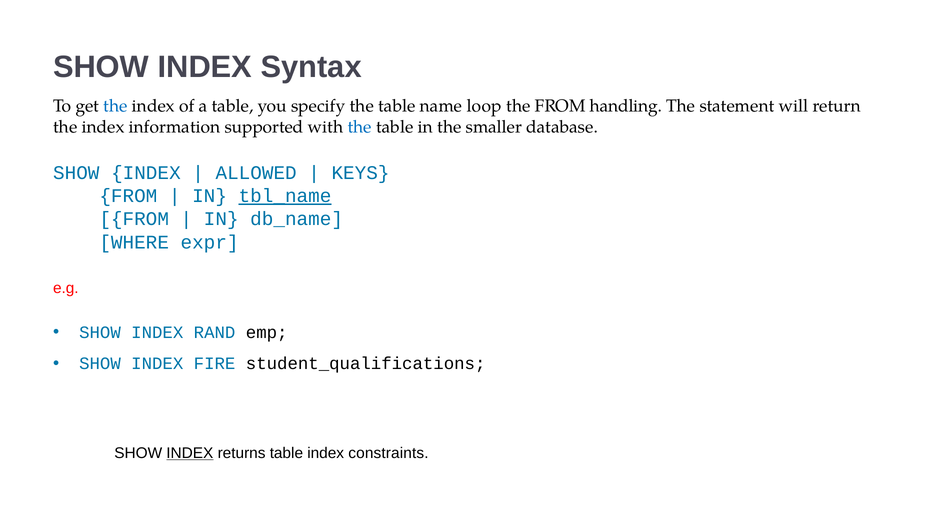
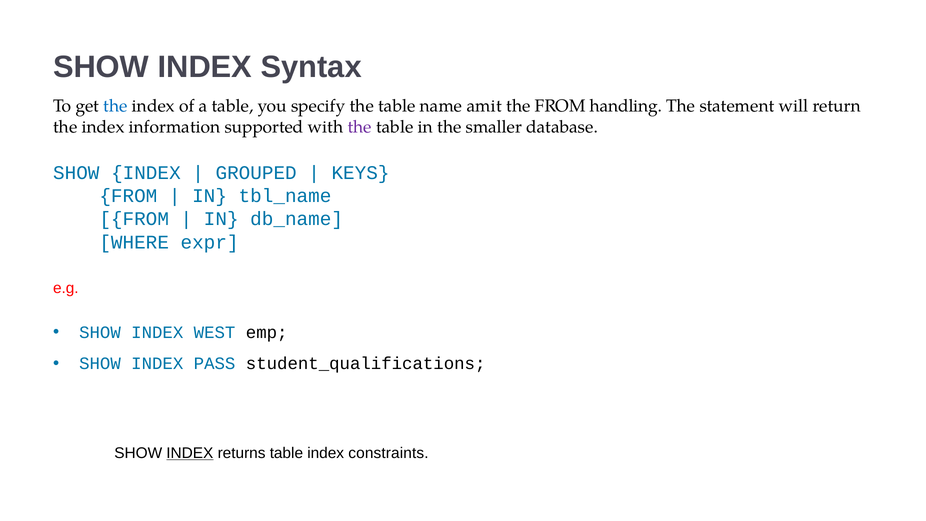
loop: loop -> amit (484, 106)
the colour: blue -> purple (360, 127)
ALLOWED: ALLOWED -> GROUPED (256, 173)
tbl_name underline: present -> none (285, 196)
RAND: RAND -> WEST (215, 332)
FIRE: FIRE -> PASS (215, 364)
